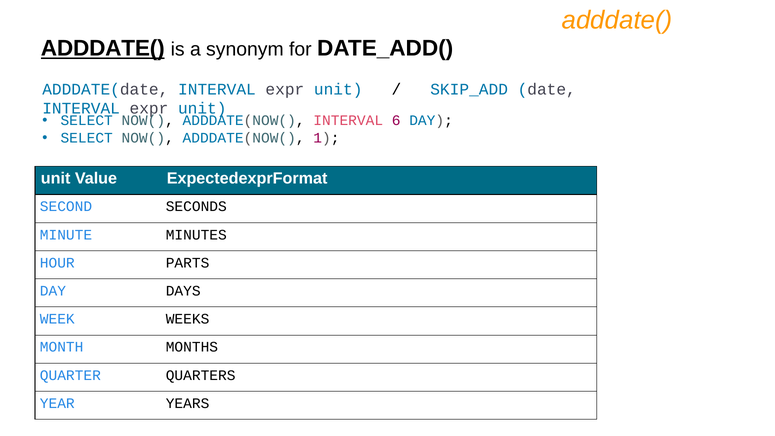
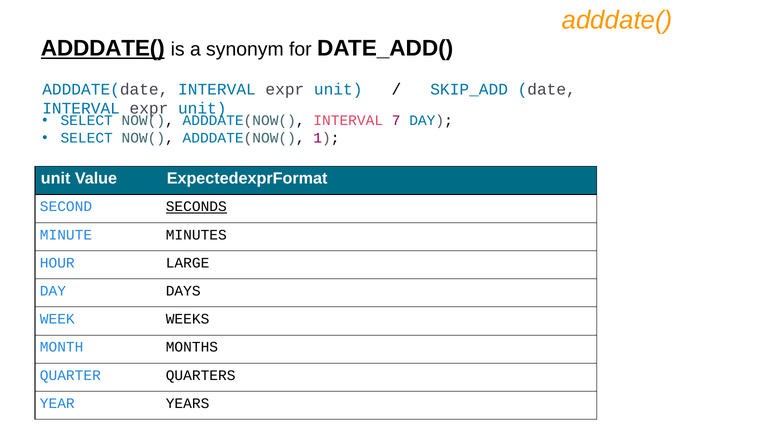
6: 6 -> 7 (396, 121)
SECONDS underline: none -> present (196, 207)
PARTS: PARTS -> LARGE (188, 263)
